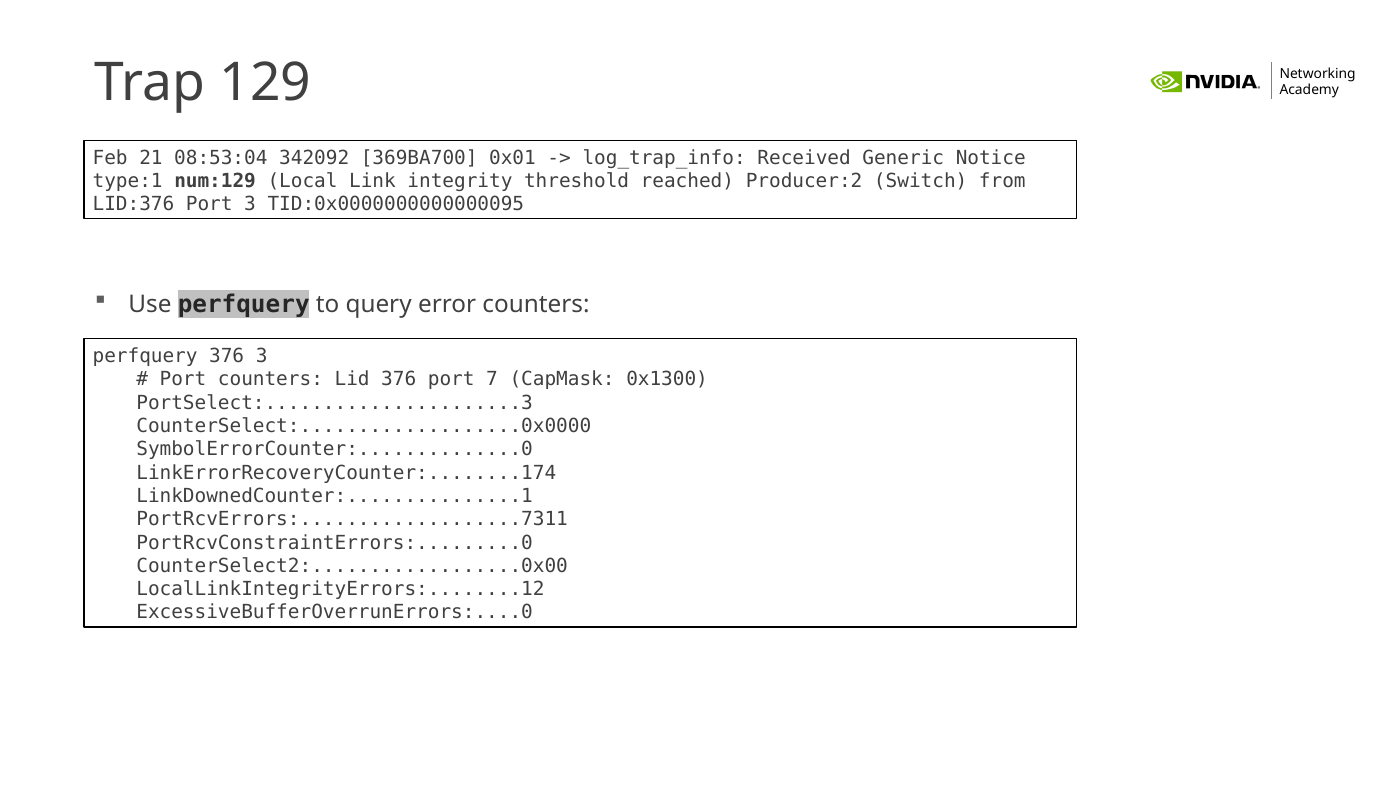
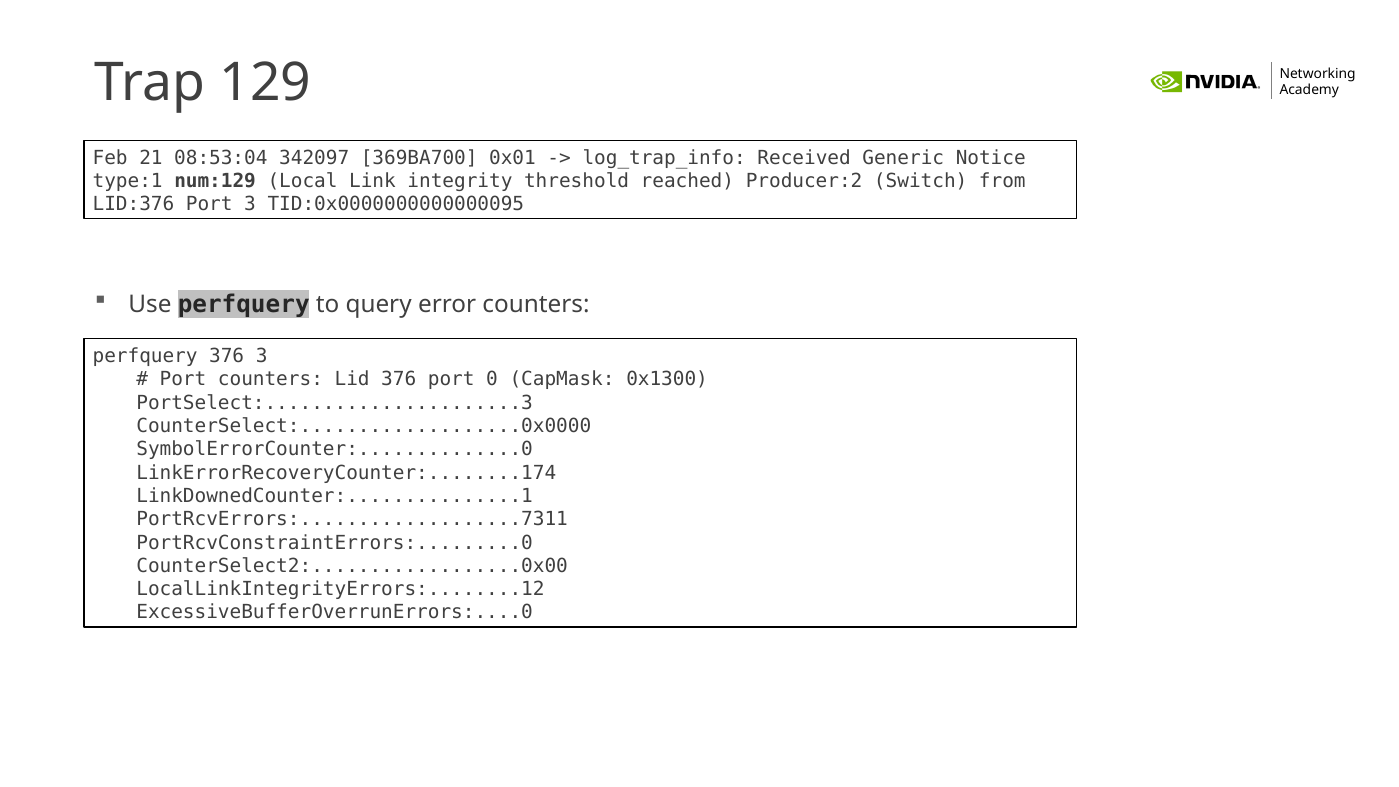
342092: 342092 -> 342097 (314, 158)
7: 7 -> 0 (492, 379)
